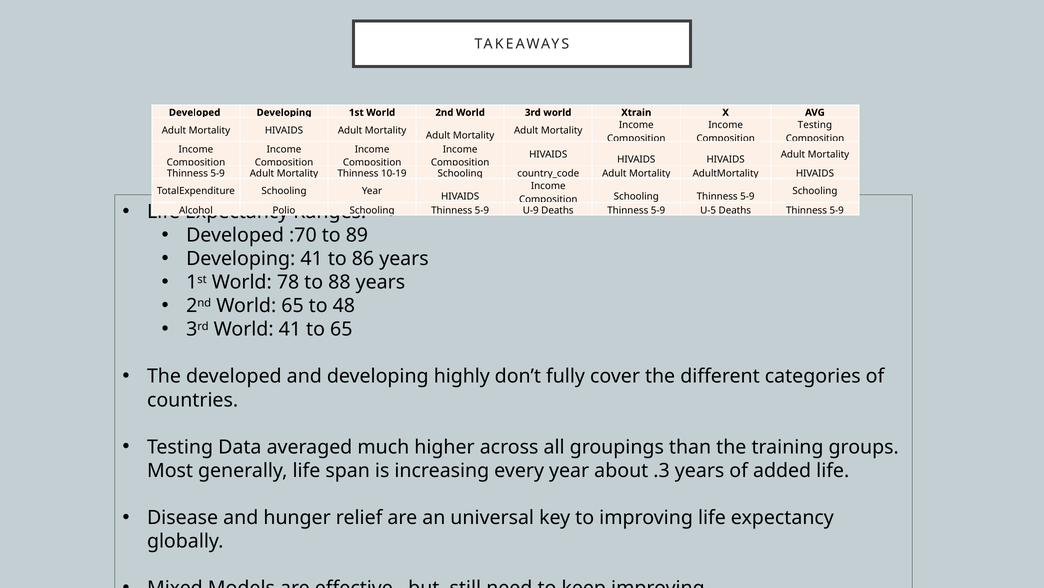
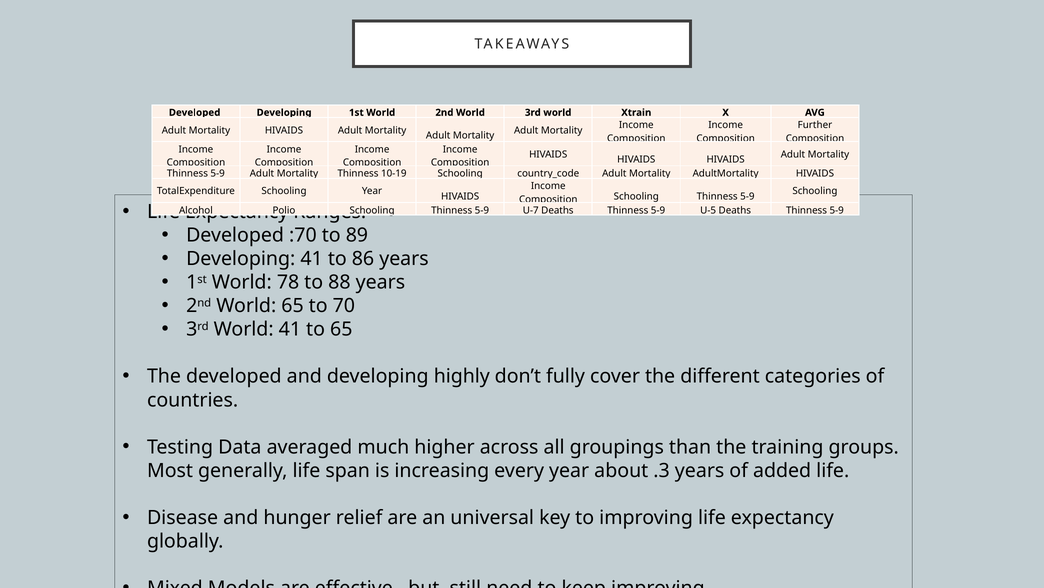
Testing: Testing -> Further (815, 125)
U-9: U-9 -> U-7 (531, 210)
48: 48 -> 70 (344, 306)
